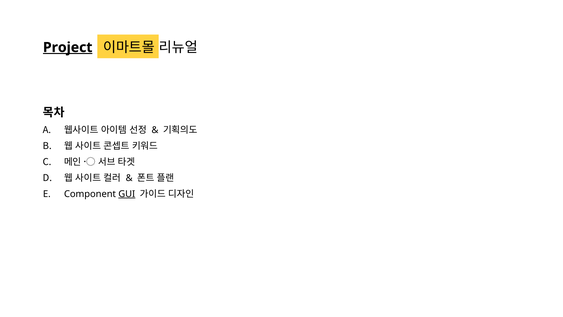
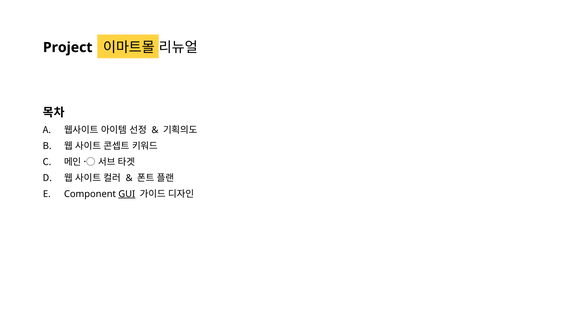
Project underline: present -> none (68, 47)
